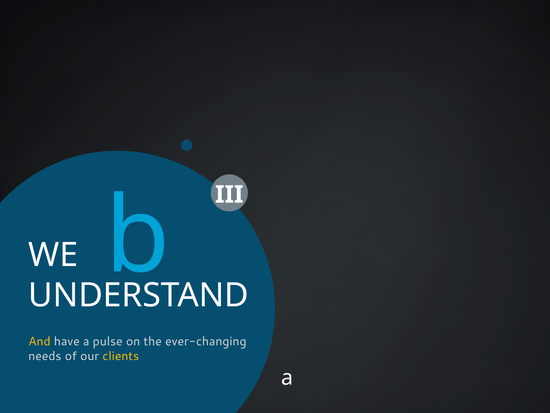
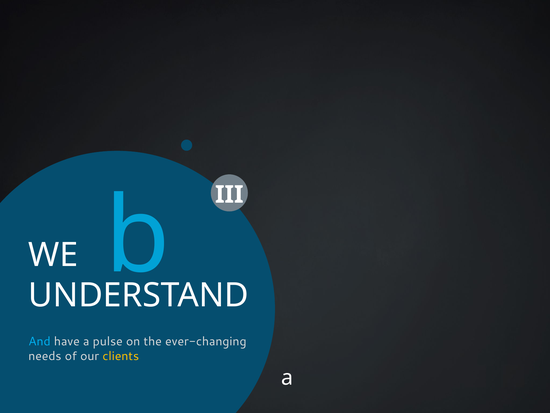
And colour: yellow -> light blue (39, 341)
